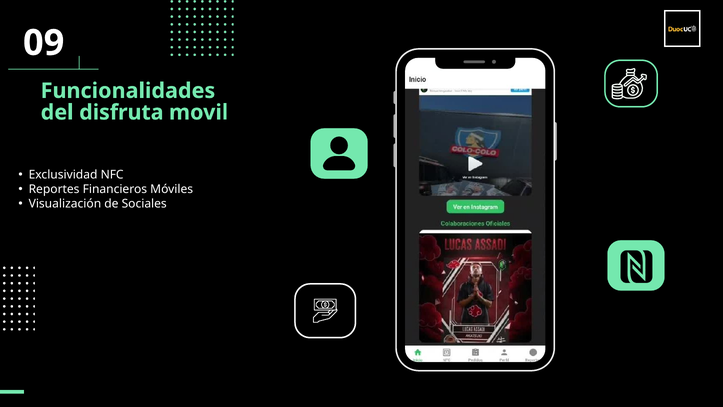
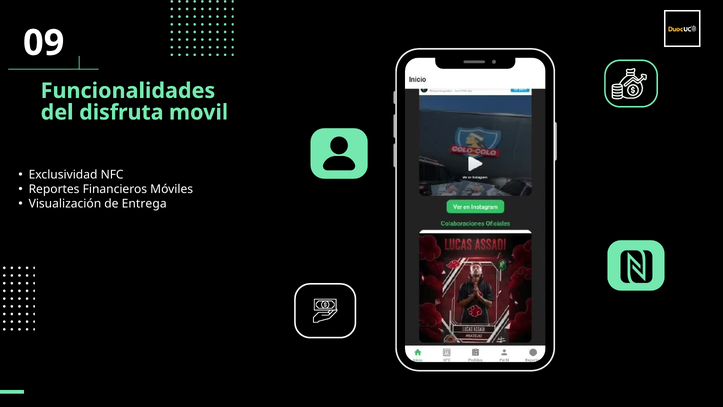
Sociales: Sociales -> Entrega (144, 204)
